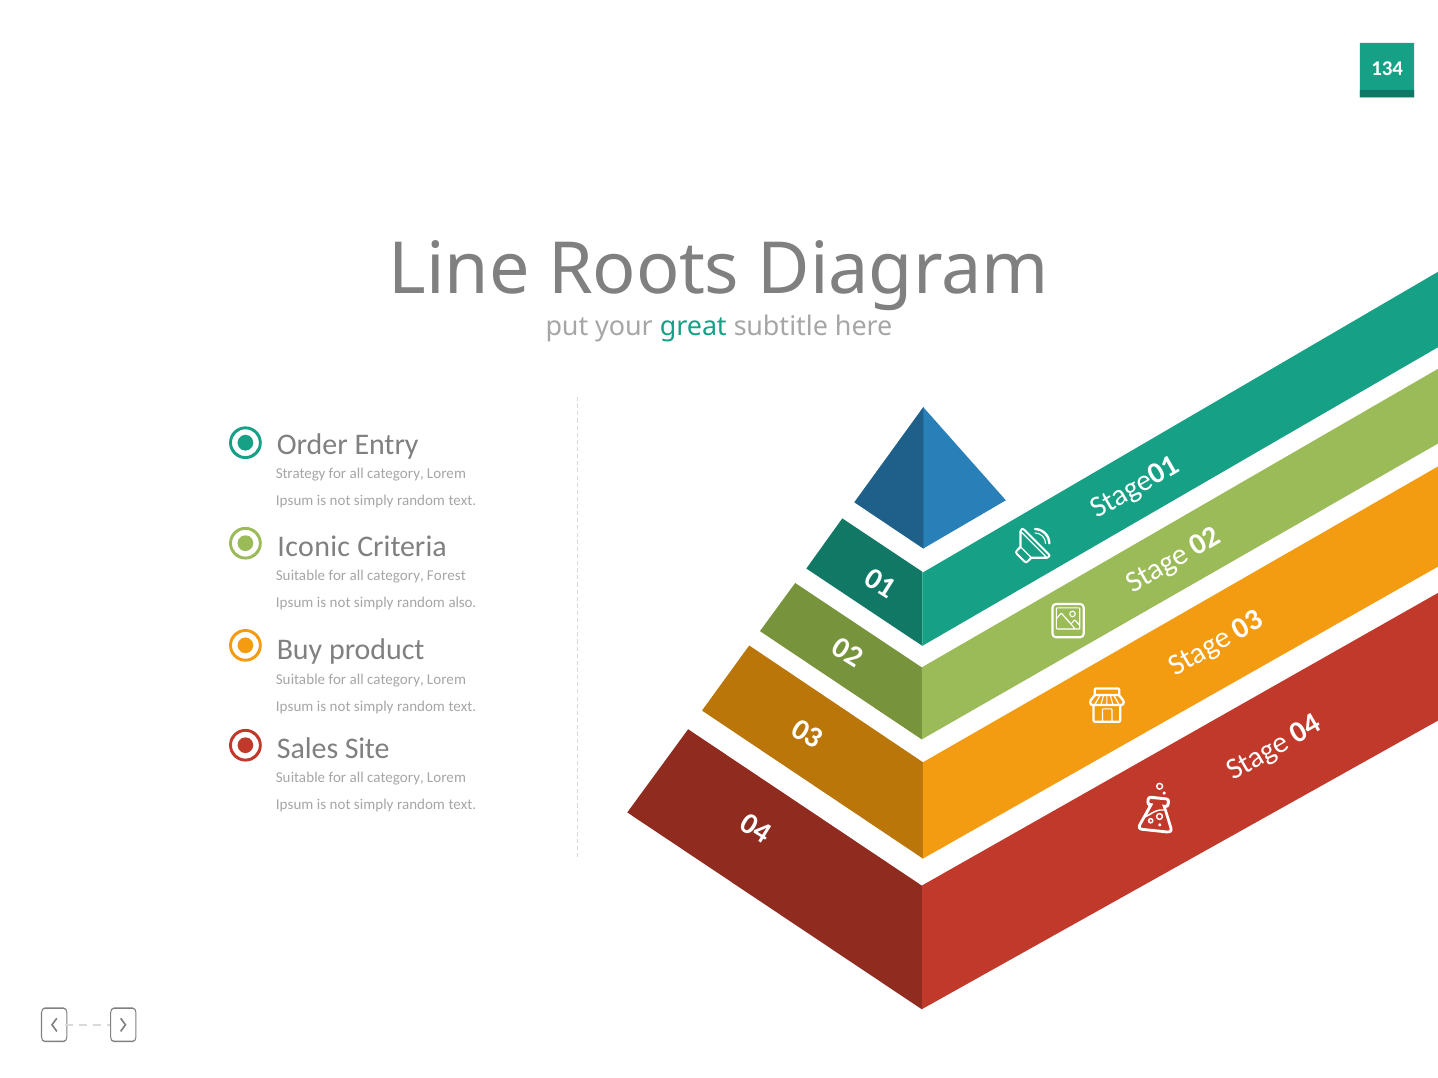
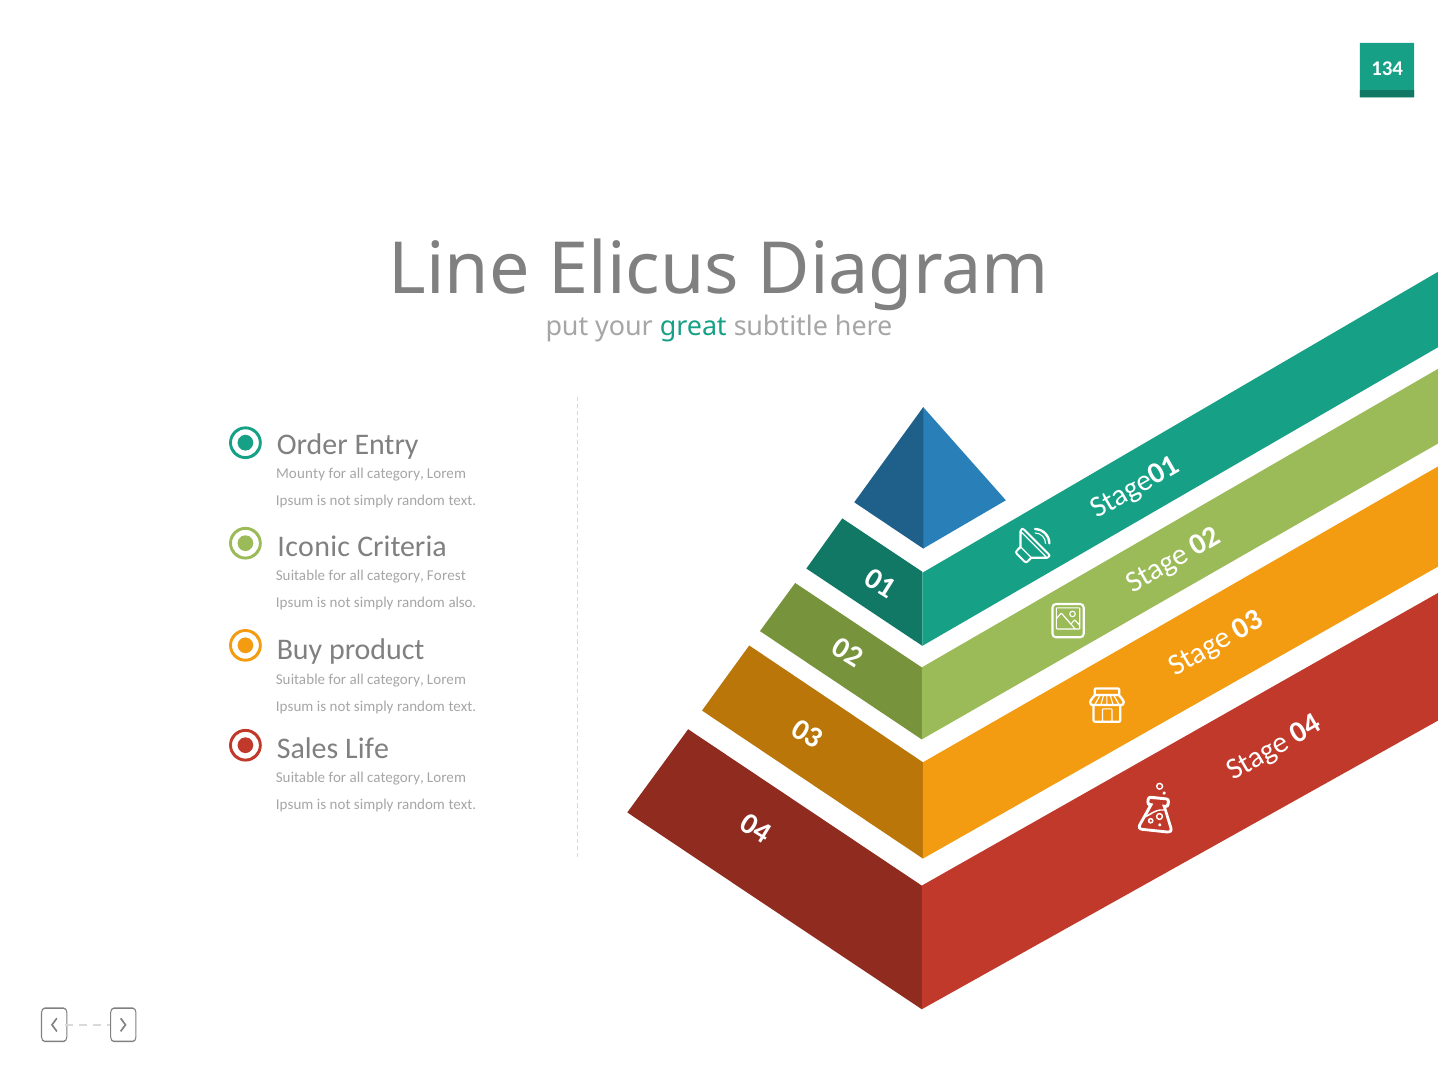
Roots: Roots -> Elicus (644, 270)
Strategy: Strategy -> Mounty (301, 474)
Site: Site -> Life (367, 749)
